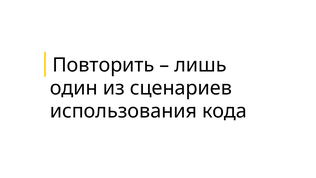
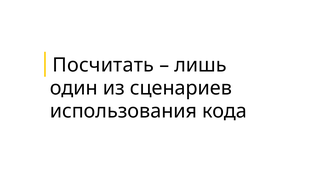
Повторить: Повторить -> Посчитать (103, 65)
